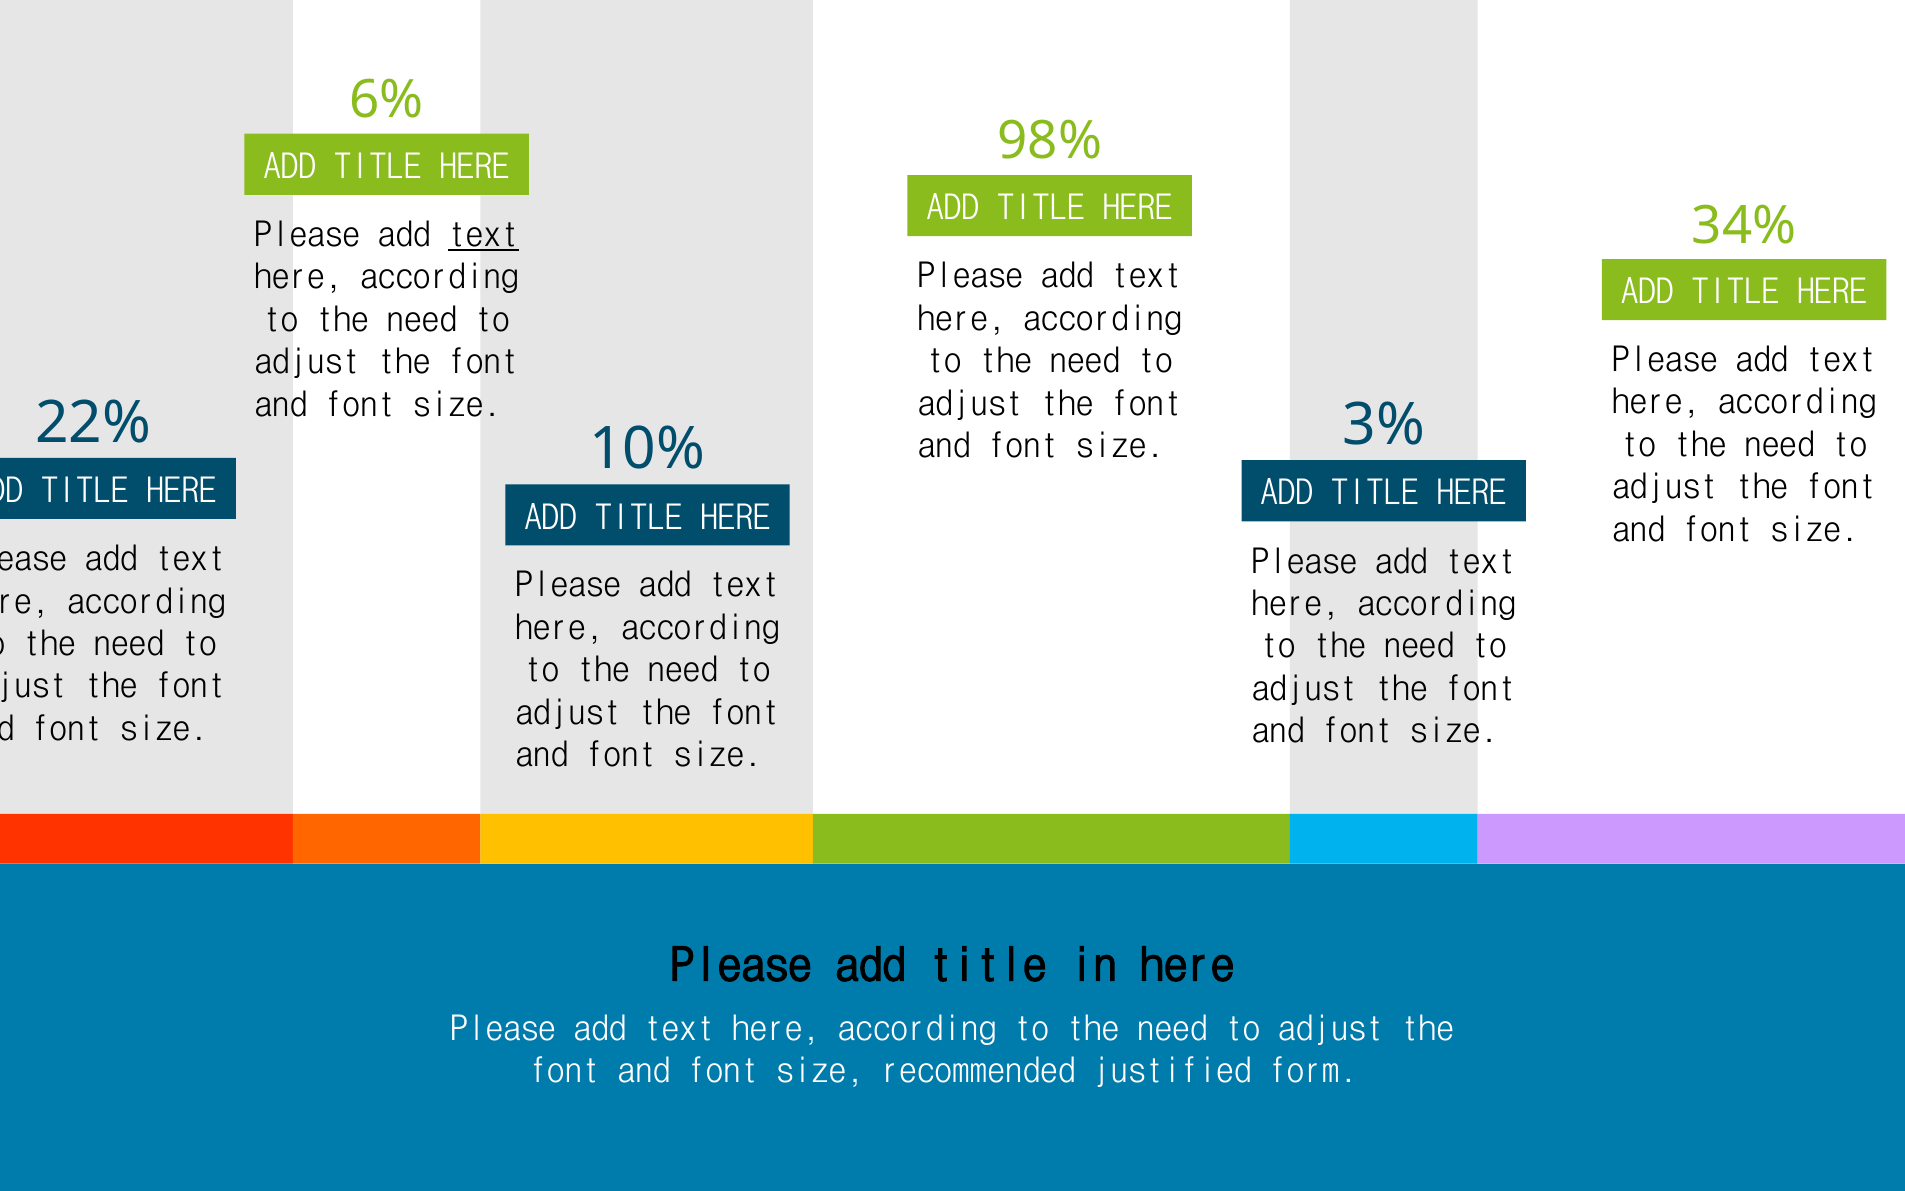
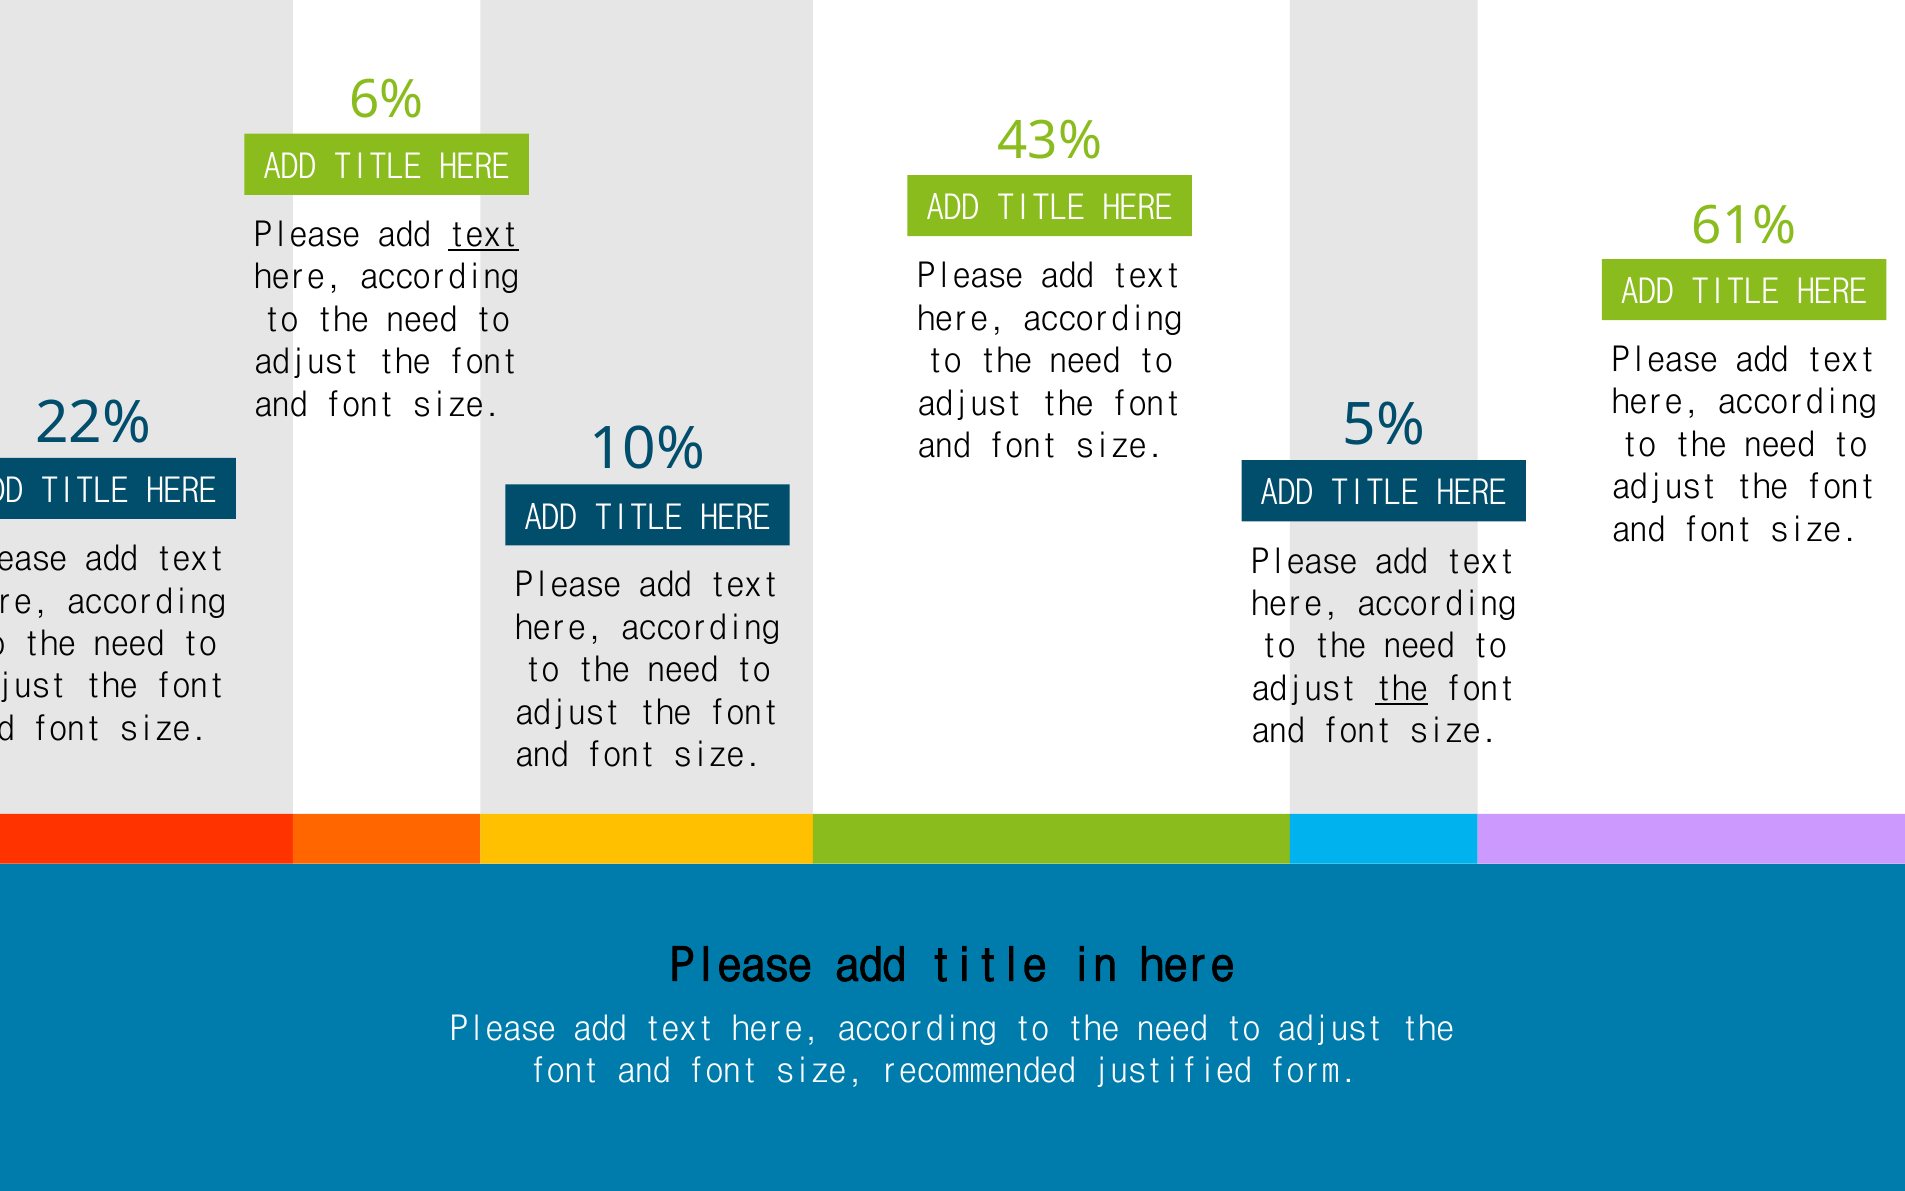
98%: 98% -> 43% (1050, 141)
34%: 34% -> 61% (1744, 225)
3%: 3% -> 5% (1384, 425)
the underline: none -> present (1401, 688)
